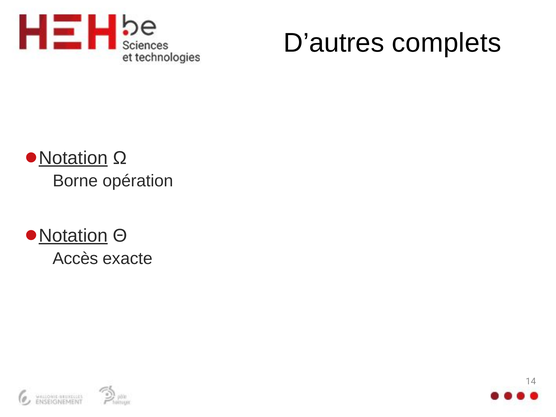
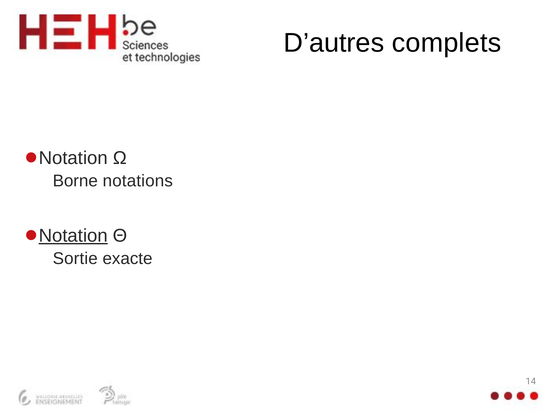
Notation underline: present -> none (73, 158)
opération: opération -> notations (138, 181)
Accès: Accès -> Sortie (75, 259)
